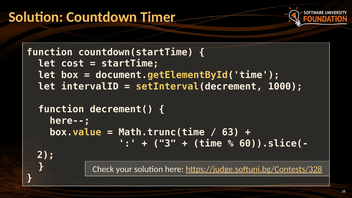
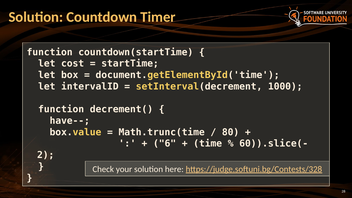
here--: here-- -> have-- (70, 121)
63: 63 -> 80 (231, 132)
3: 3 -> 6 (165, 144)
